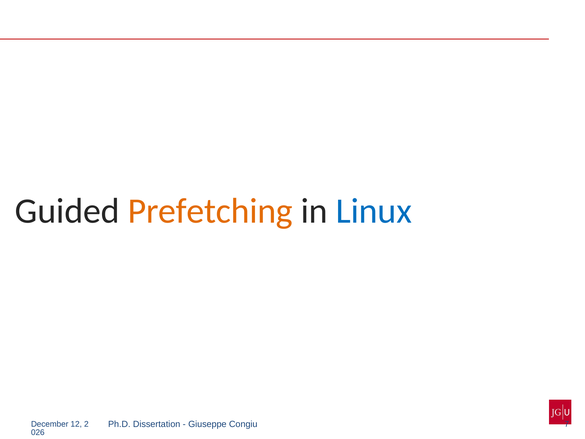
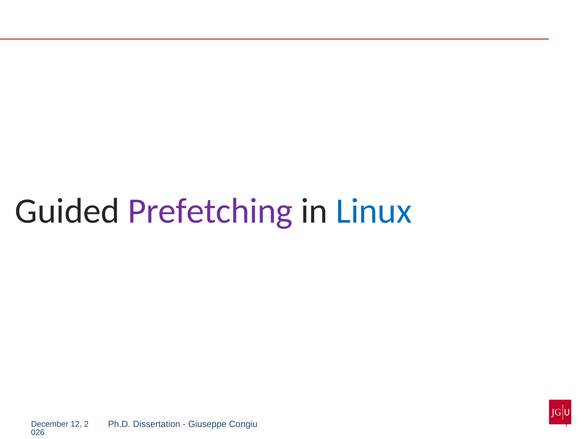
Prefetching colour: orange -> purple (210, 211)
